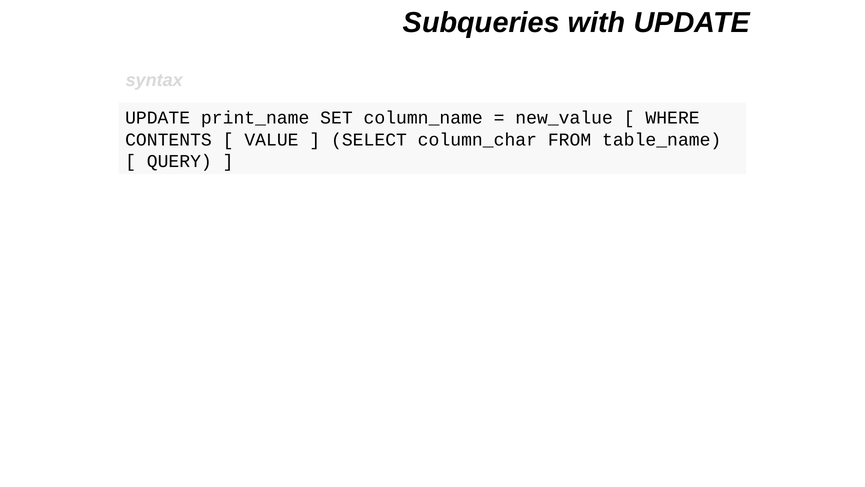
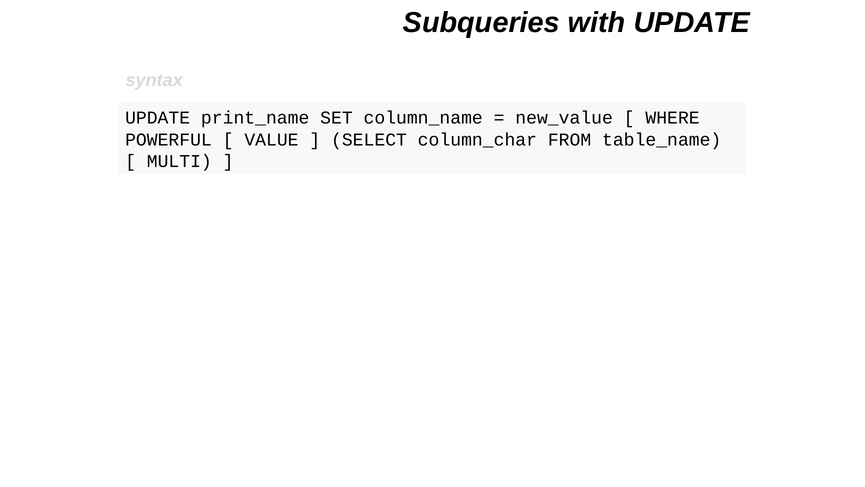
CONTENTS: CONTENTS -> POWERFUL (168, 140)
QUERY: QUERY -> MULTI (179, 161)
